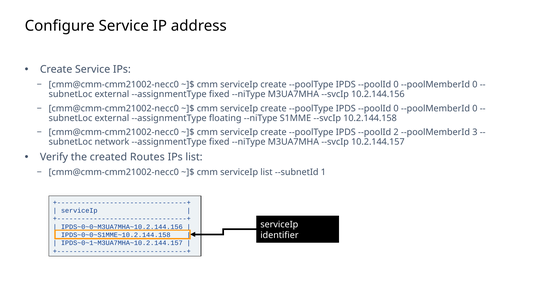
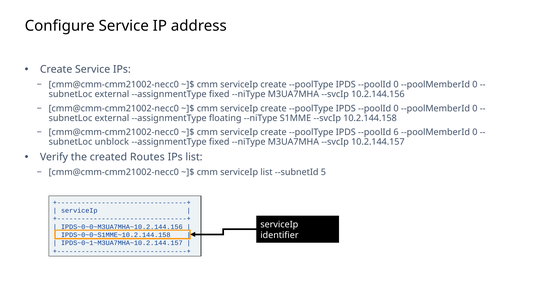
2: 2 -> 6 (396, 132)
3: 3 -> 0 (475, 132)
network: network -> unblock (112, 142)
1: 1 -> 5 (323, 172)
